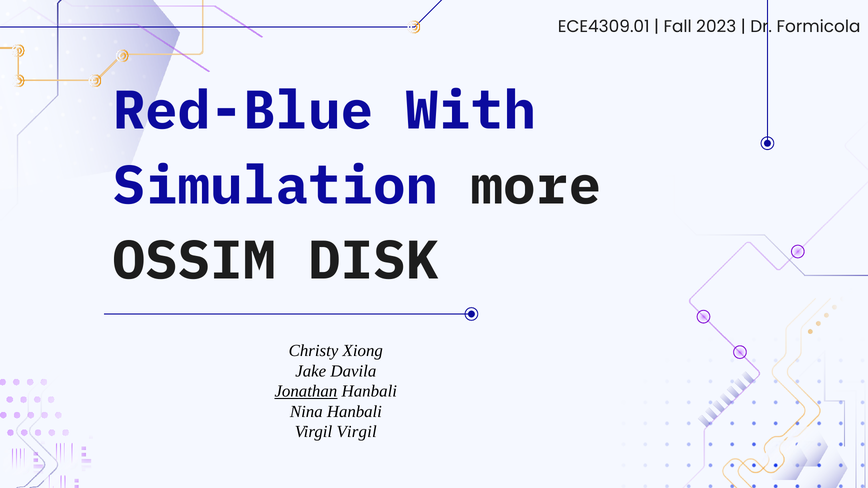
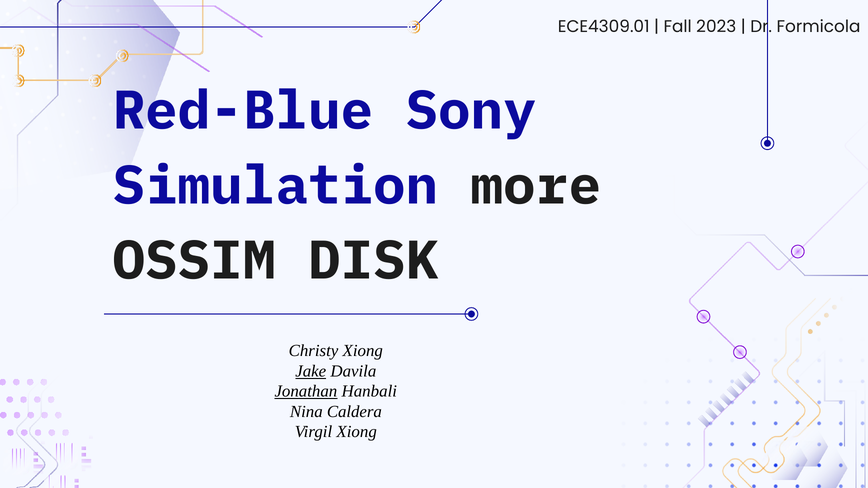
With: With -> Sony (471, 111)
Jake underline: none -> present (311, 371)
Nina Hanbali: Hanbali -> Caldera (354, 412)
Virgil Virgil: Virgil -> Xiong (357, 432)
